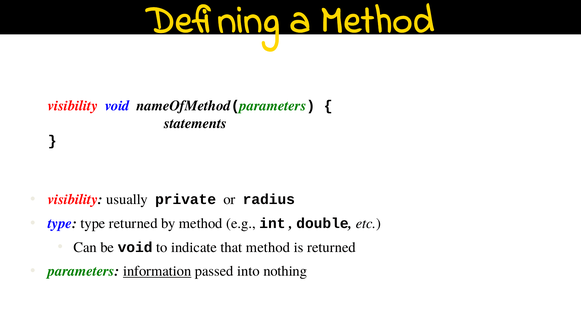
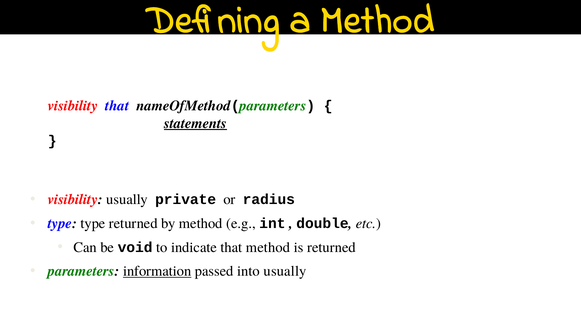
visibility void: void -> that (117, 106)
statements underline: none -> present (196, 123)
into nothing: nothing -> usually (285, 271)
